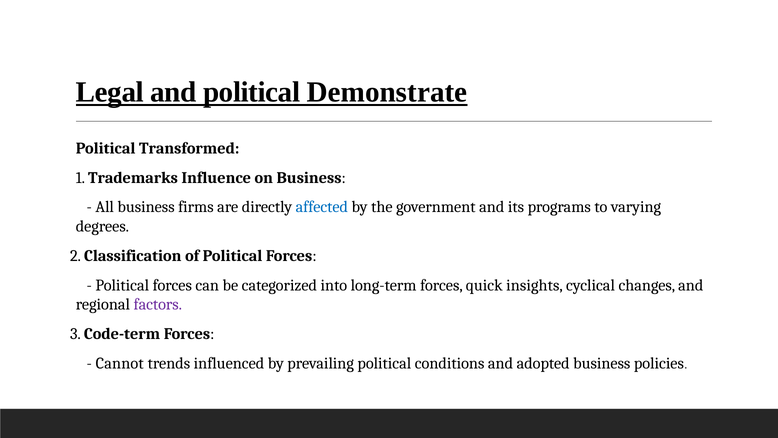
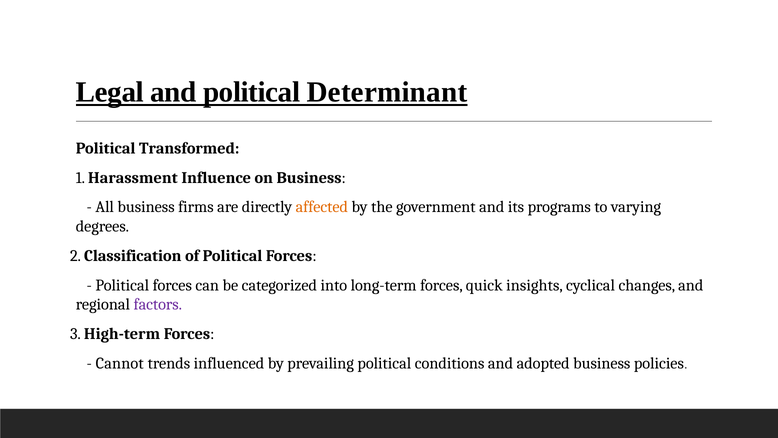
Demonstrate: Demonstrate -> Determinant (387, 92)
Trademarks: Trademarks -> Harassment (133, 178)
affected colour: blue -> orange (322, 207)
Code-term: Code-term -> High-term (122, 334)
